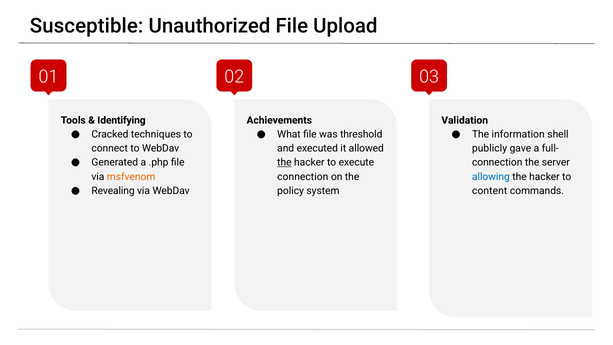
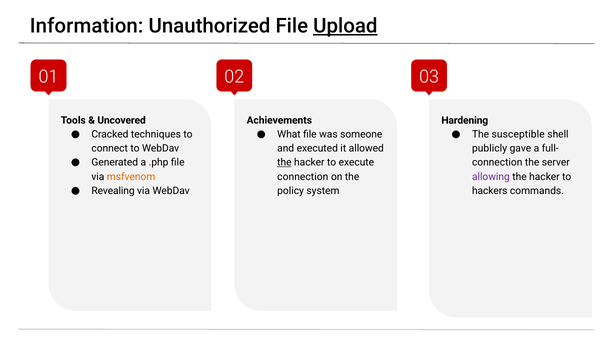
Susceptible: Susceptible -> Information (87, 26)
Upload underline: none -> present (345, 26)
Identifying: Identifying -> Uncovered (122, 120)
Validation: Validation -> Hardening (465, 120)
threshold: threshold -> someone (361, 134)
information: information -> susceptible (518, 134)
allowing colour: blue -> purple (491, 177)
content: content -> hackers (490, 191)
